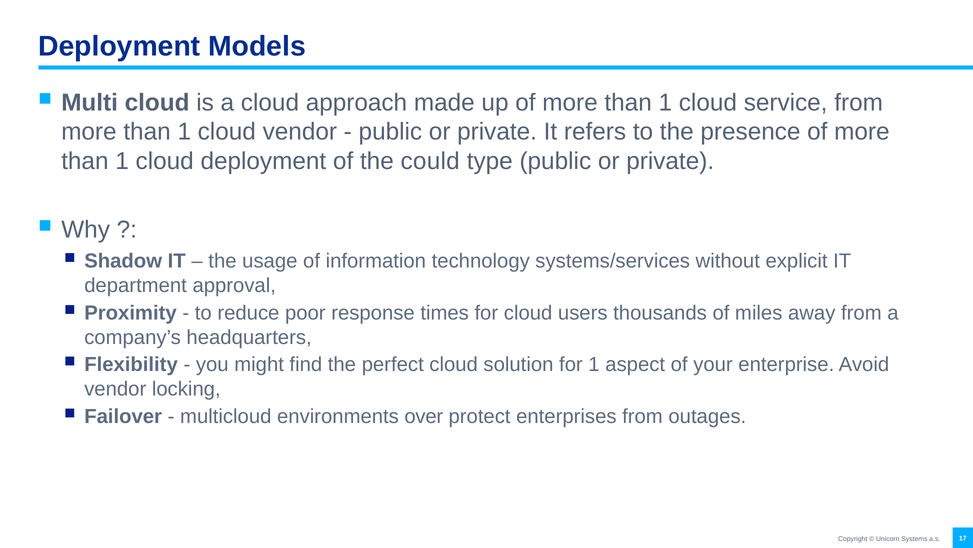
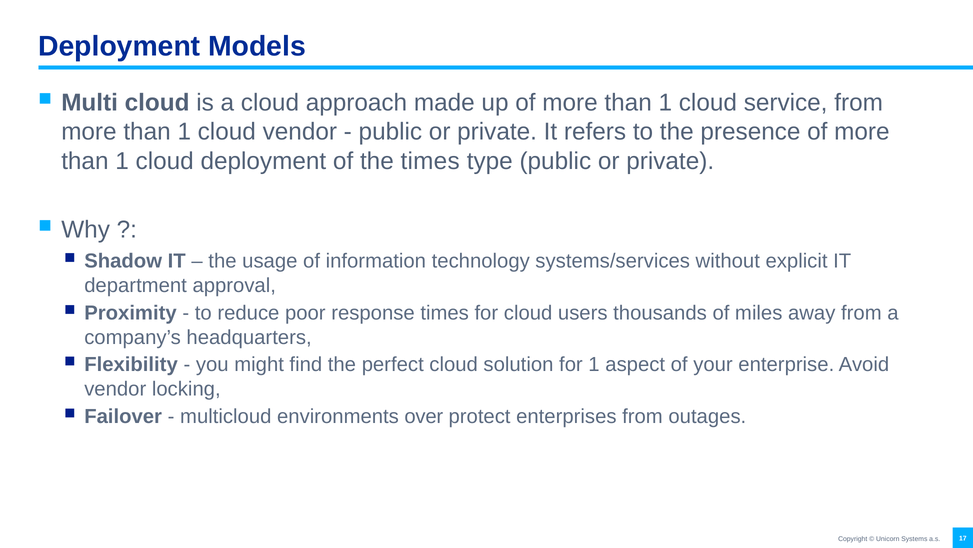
the could: could -> times (430, 161)
